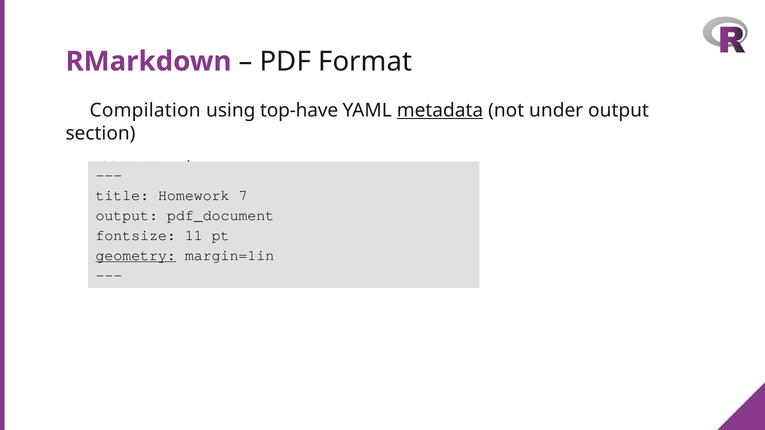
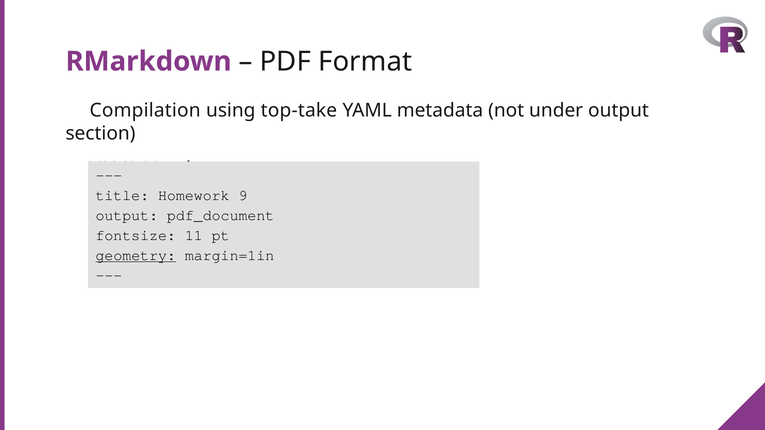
top-have: top-have -> top-take (299, 110)
metadata underline: present -> none (440, 110)
7: 7 -> 9 (243, 196)
